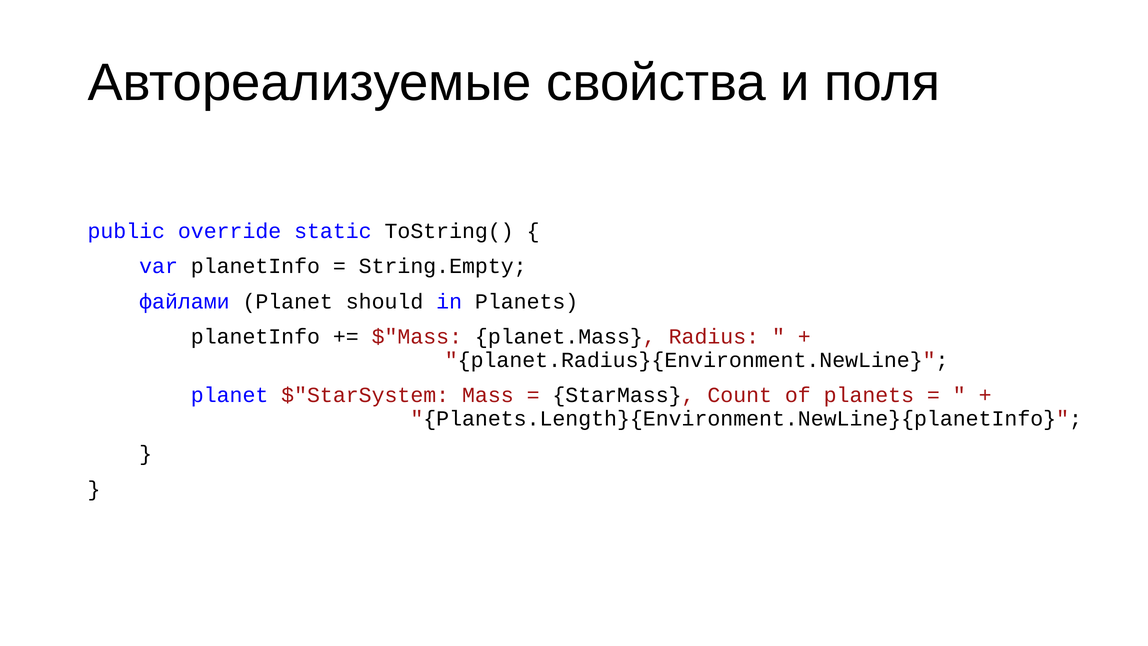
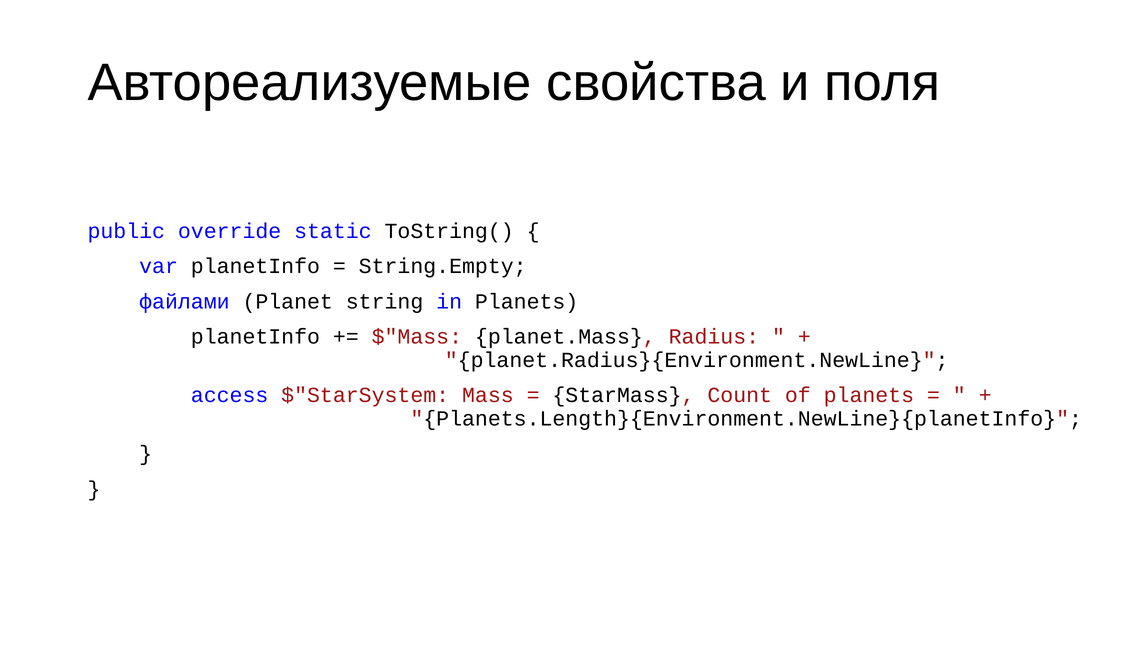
should: should -> string (385, 301)
planet: planet -> access (230, 395)
